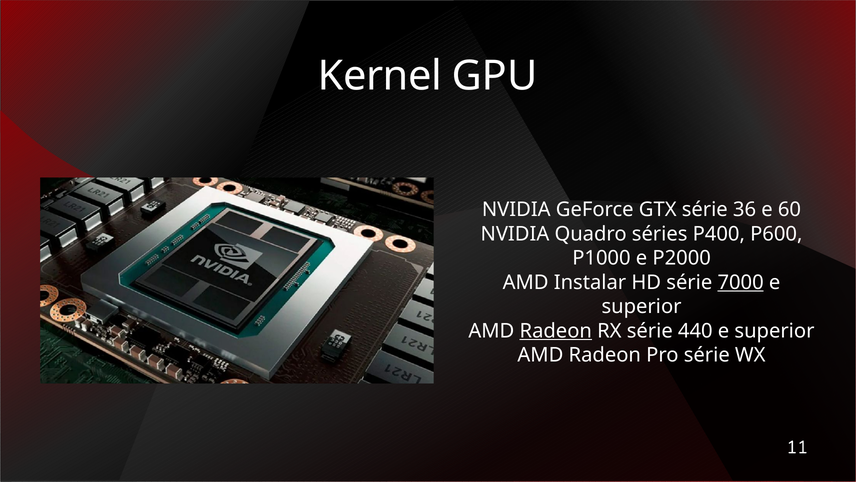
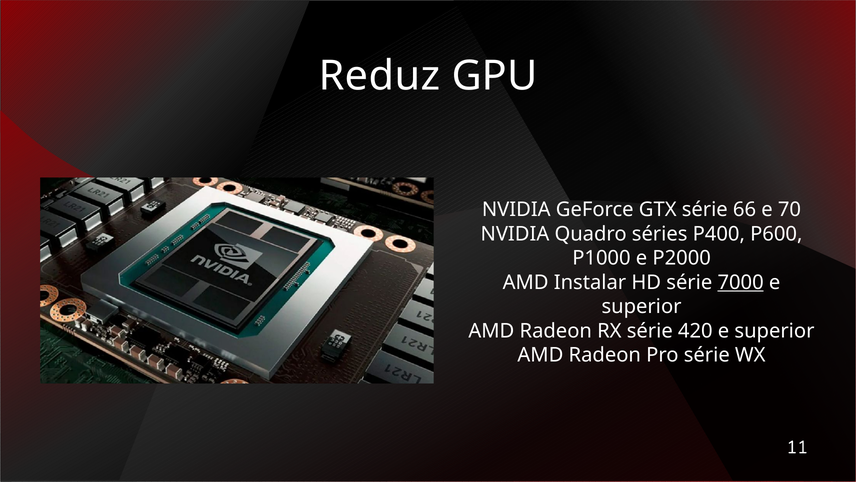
Kernel: Kernel -> Reduz (379, 76)
36: 36 -> 66 (745, 209)
60: 60 -> 70 (789, 209)
Radeon underline: present -> none (556, 331)
440: 440 -> 420 (695, 331)
